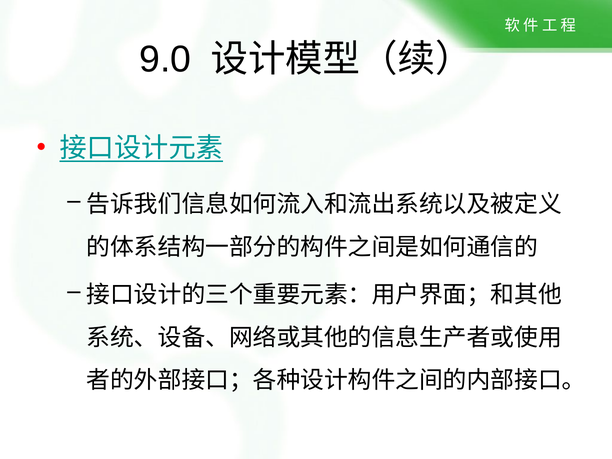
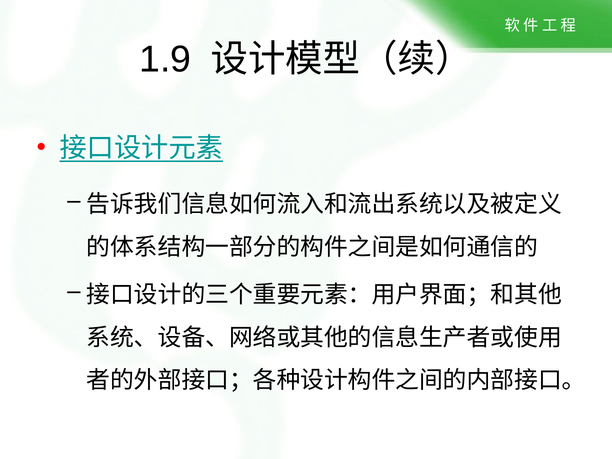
9.0: 9.0 -> 1.9 (165, 59)
